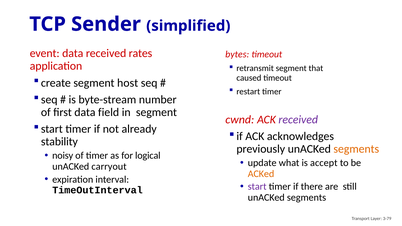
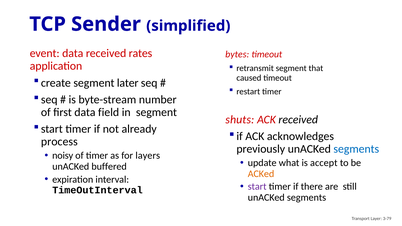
host: host -> later (128, 83)
cwnd: cwnd -> shuts (240, 120)
received colour: purple -> black (298, 120)
stability: stability -> process (59, 142)
segments colour: orange -> blue (356, 149)
logical: logical -> layers (148, 156)
carryout: carryout -> buffered (109, 167)
